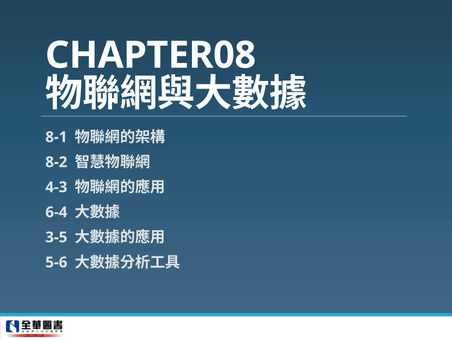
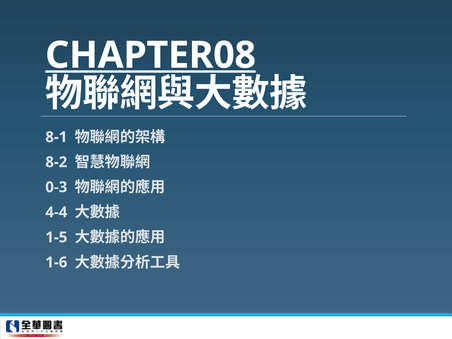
CHAPTER08 underline: none -> present (151, 55)
4-3: 4-3 -> 0-3 (56, 187)
6-4: 6-4 -> 4-4 (56, 212)
3-5: 3-5 -> 1-5 (56, 237)
5-6: 5-6 -> 1-6 (56, 262)
